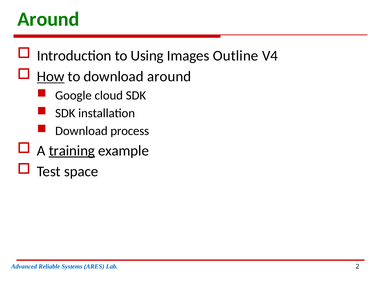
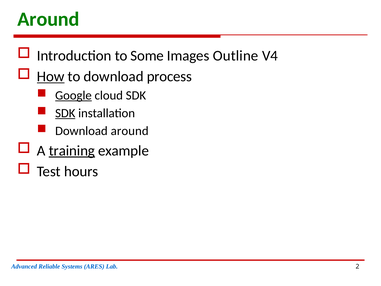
Using: Using -> Some (147, 56)
download around: around -> process (169, 76)
Google underline: none -> present (73, 95)
SDK underline: none -> present (65, 113)
Download process: process -> around (130, 131)
space: space -> hours (81, 171)
